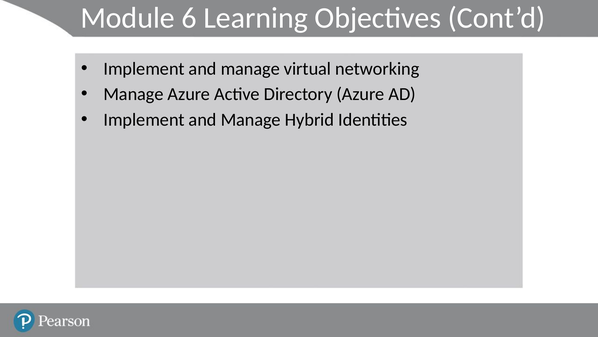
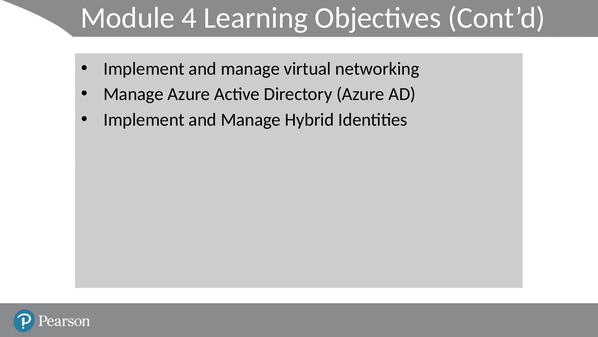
6: 6 -> 4 (189, 18)
